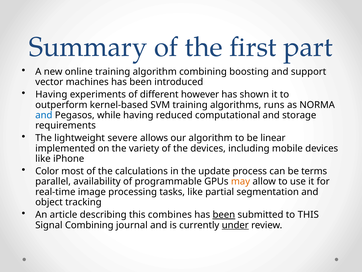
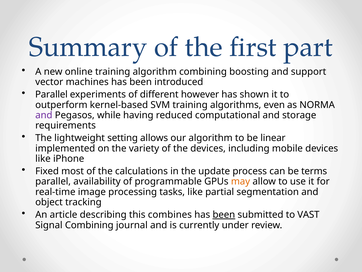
Having: Having -> Parallel (51, 94)
runs: runs -> even (274, 105)
and colour: blue -> purple (44, 115)
severe: severe -> setting (123, 138)
Color: Color -> Fixed (47, 171)
to THIS: THIS -> VAST (308, 214)
under underline: present -> none (235, 225)
